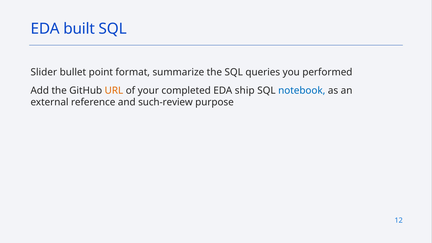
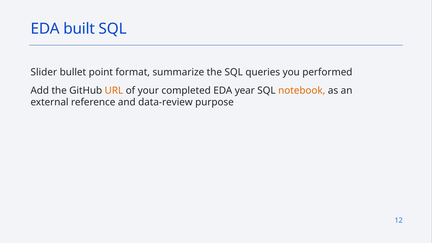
ship: ship -> year (245, 90)
notebook colour: blue -> orange (302, 90)
such-review: such-review -> data-review (165, 102)
